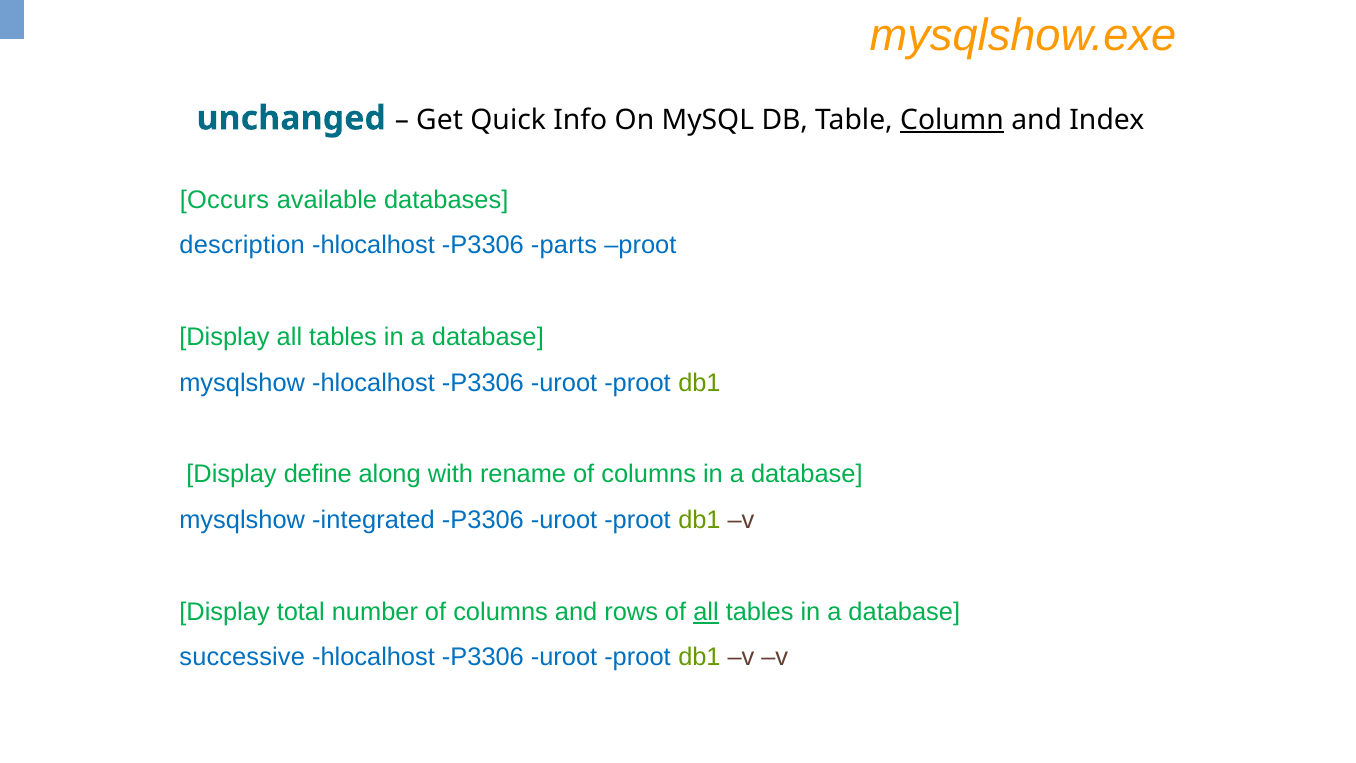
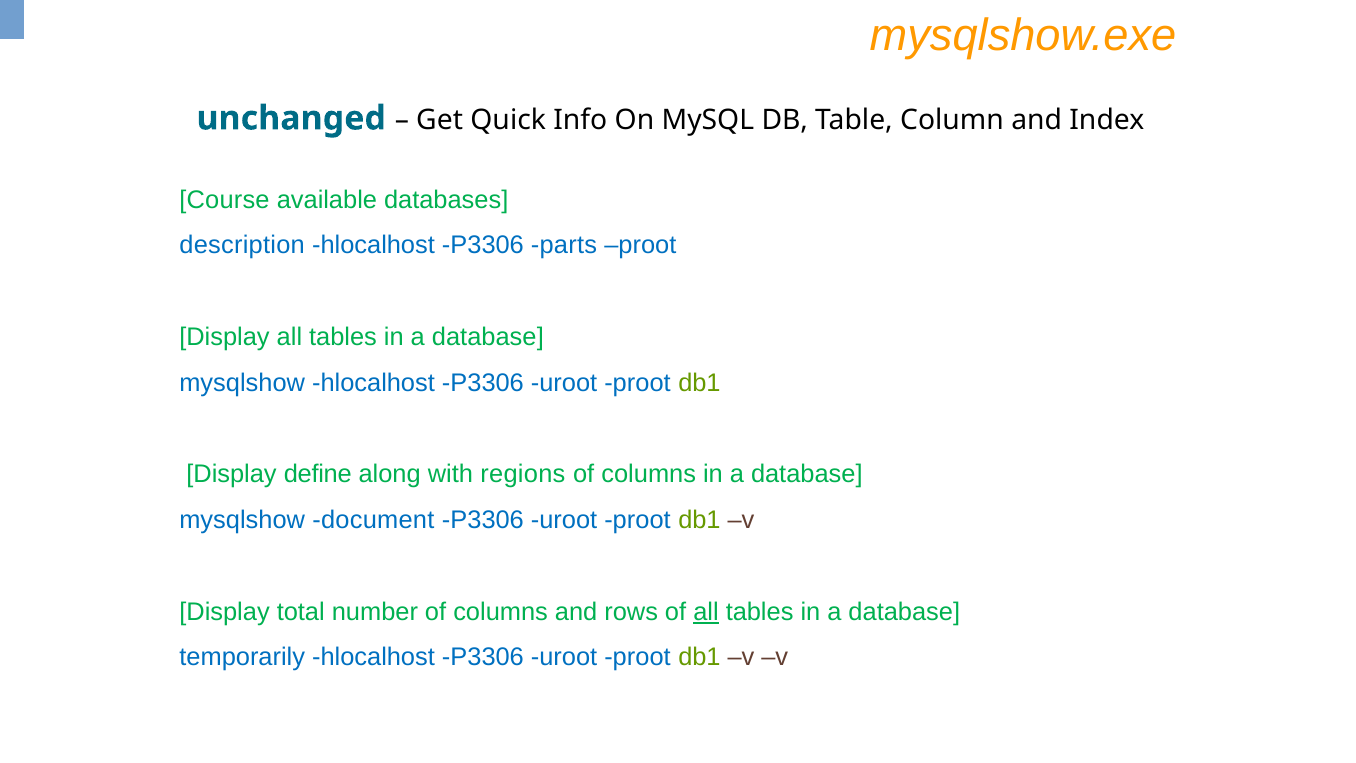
Column underline: present -> none (952, 120)
Occurs: Occurs -> Course (225, 200)
rename: rename -> regions (523, 474)
integrated: integrated -> document (373, 520)
successive: successive -> temporarily (242, 657)
